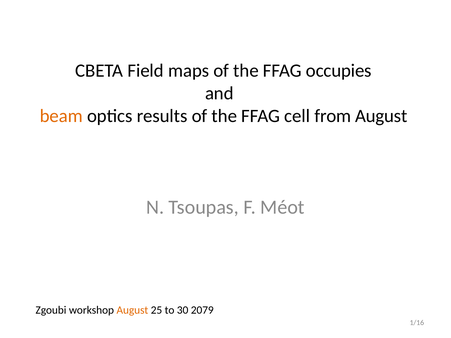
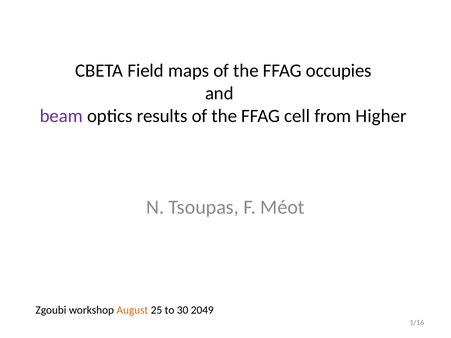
beam colour: orange -> purple (61, 116)
from August: August -> Higher (381, 116)
2079: 2079 -> 2049 (202, 310)
